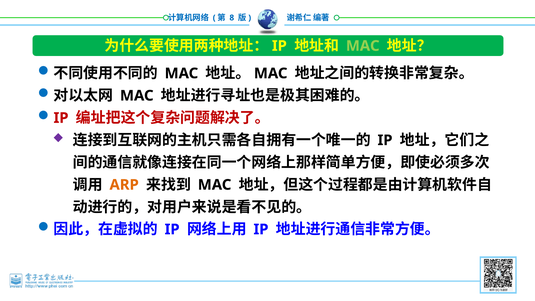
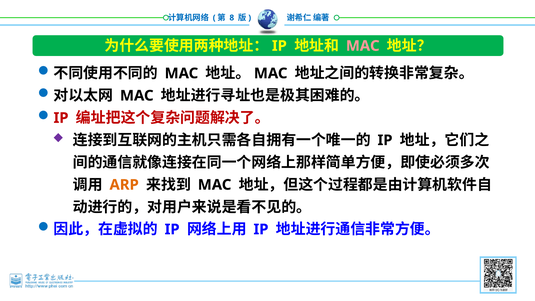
MAC colour: light green -> pink (363, 46)
